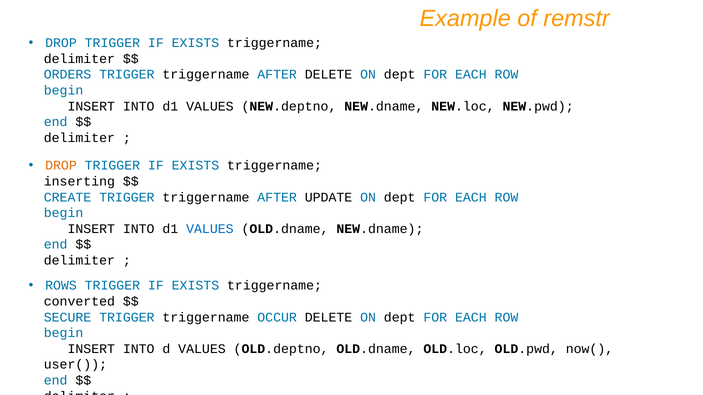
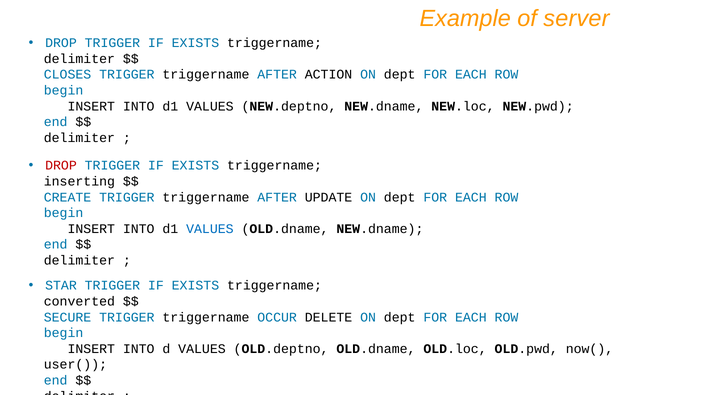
remstr: remstr -> server (576, 18)
ORDERS: ORDERS -> CLOSES (68, 75)
AFTER DELETE: DELETE -> ACTION (329, 75)
DROP colour: orange -> red (61, 166)
ROWS: ROWS -> STAR (61, 286)
